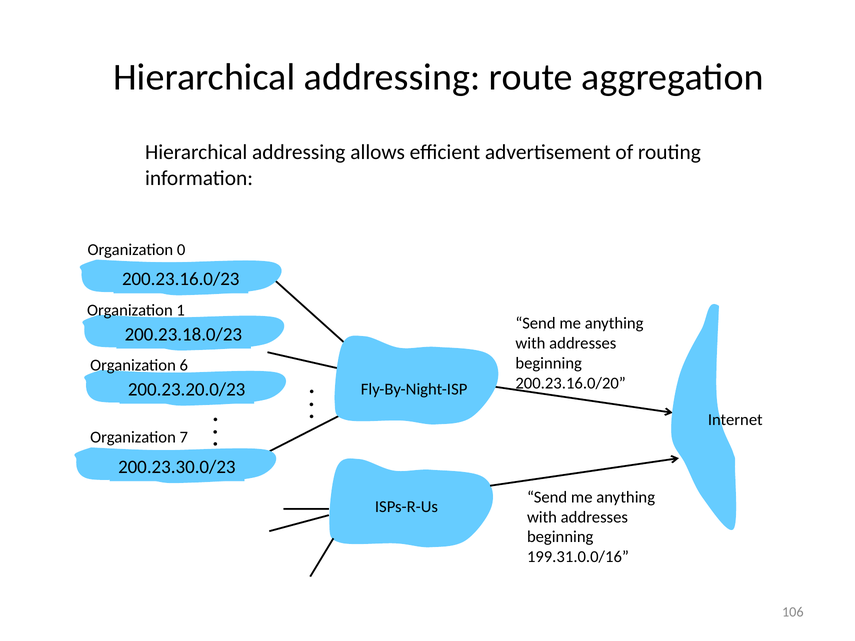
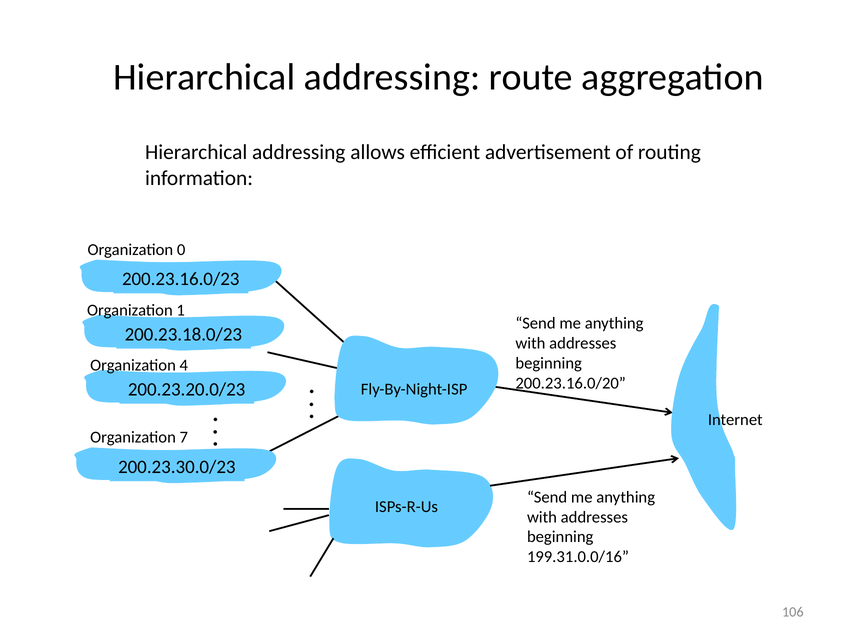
6: 6 -> 4 (184, 366)
